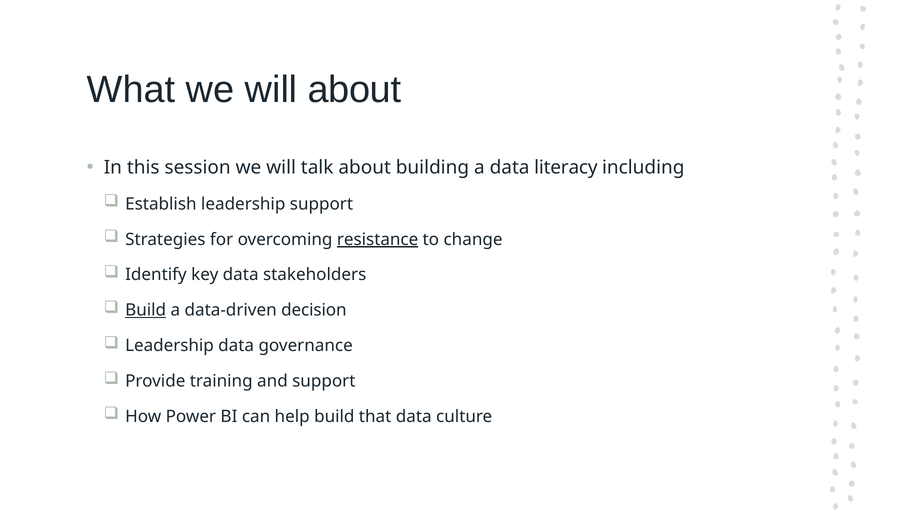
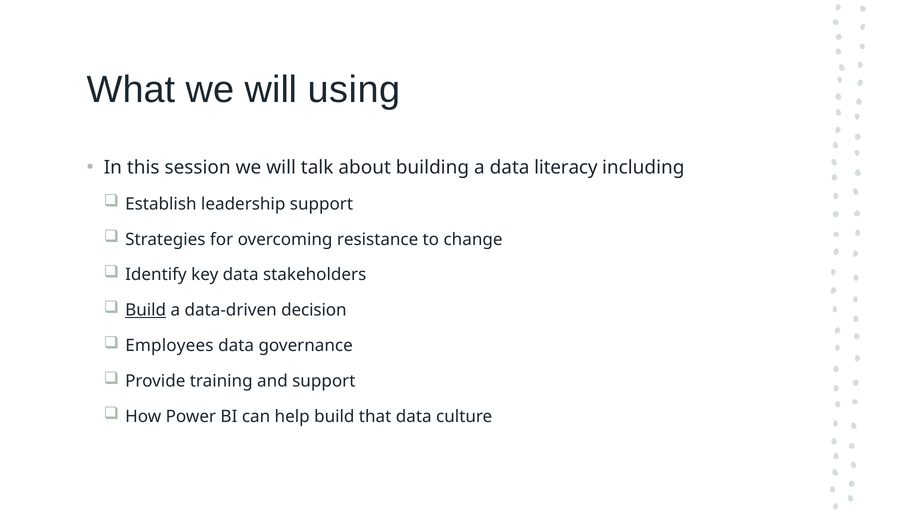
will about: about -> using (354, 90)
resistance underline: present -> none (378, 240)
Leadership: Leadership -> Employees (169, 346)
